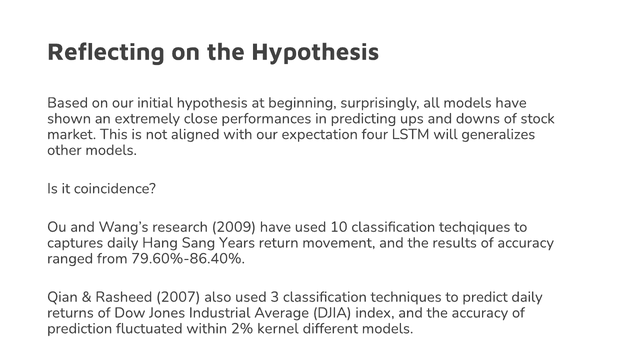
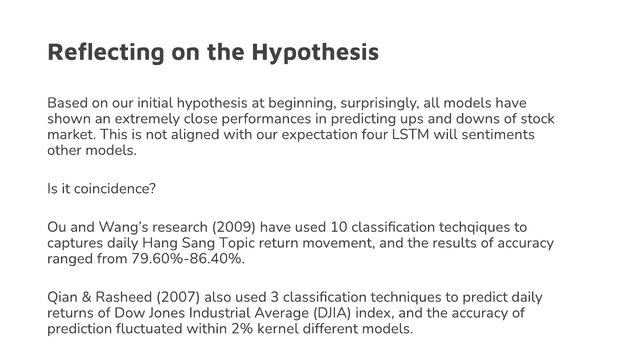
generalizes: generalizes -> sentiments (498, 134)
Years: Years -> Topic (237, 242)
